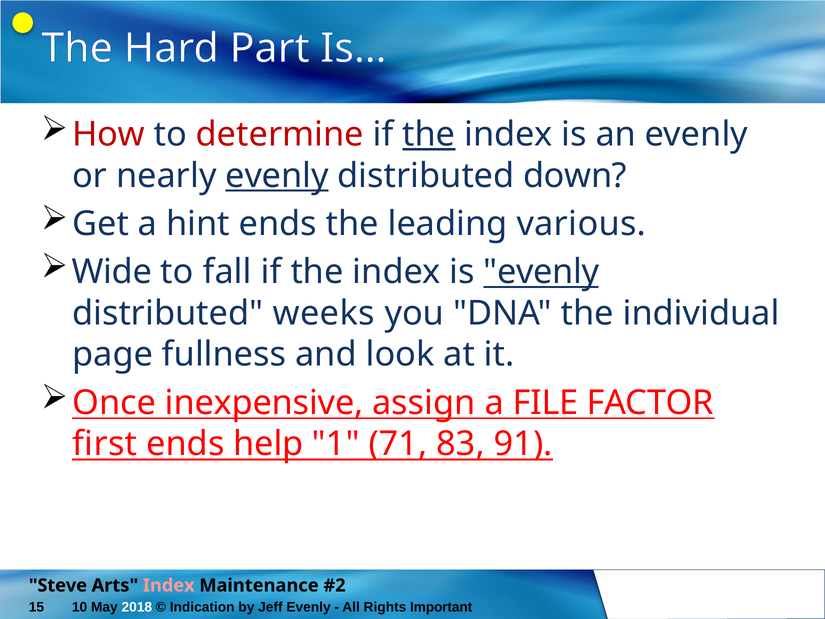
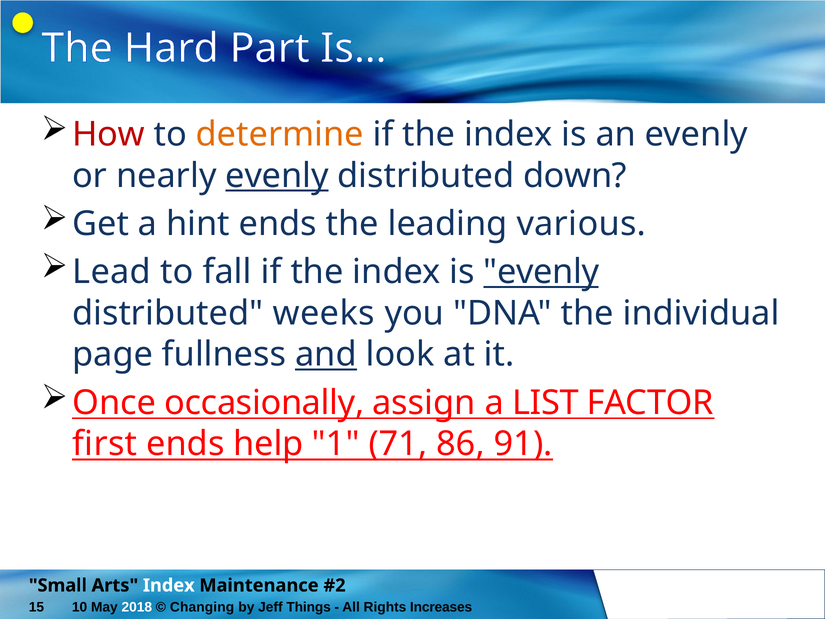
determine colour: red -> orange (280, 134)
the underline: present -> none (429, 134)
Wide: Wide -> Lead (112, 272)
and underline: none -> present (326, 354)
inexpensive: inexpensive -> occasionally (264, 403)
FILE: FILE -> LIST (546, 403)
83: 83 -> 86 (461, 444)
Steve: Steve -> Small (58, 585)
Index colour: pink -> white (169, 585)
Indication: Indication -> Changing (202, 607)
Jeff Evenly: Evenly -> Things (309, 607)
Important: Important -> Increases (441, 607)
